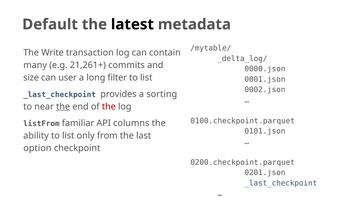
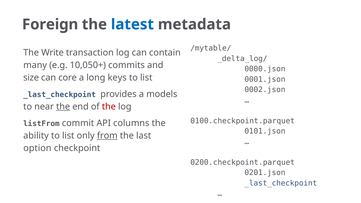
Default: Default -> Foreign (50, 24)
latest colour: black -> blue (132, 24)
21,261+: 21,261+ -> 10,050+ (88, 65)
user: user -> core (68, 78)
filter: filter -> keys (117, 78)
sorting: sorting -> models (162, 94)
familiar: familiar -> commit (78, 123)
from underline: none -> present (107, 136)
